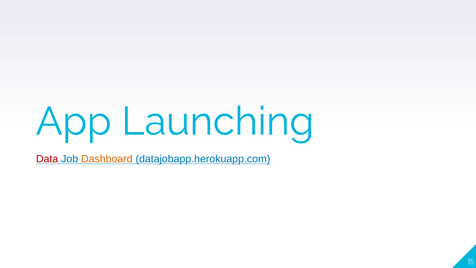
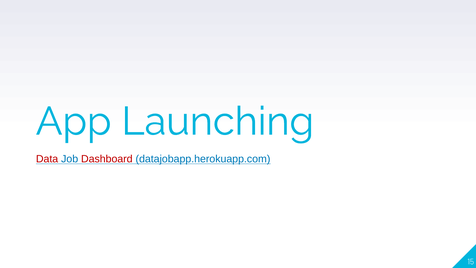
Dashboard colour: orange -> red (107, 159)
